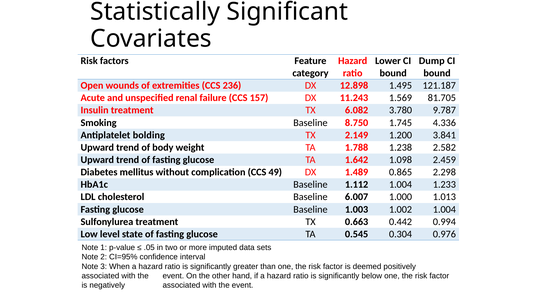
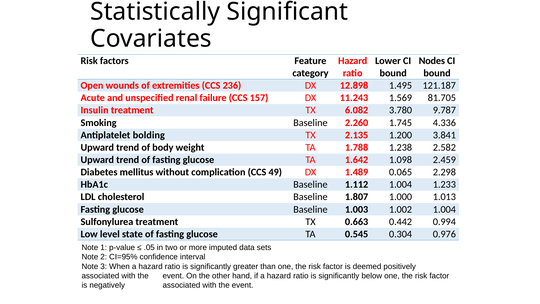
Dump: Dump -> Nodes (432, 61)
8.750: 8.750 -> 2.260 (357, 123)
2.149: 2.149 -> 2.135 (357, 135)
0.865: 0.865 -> 0.065 (401, 172)
6.007: 6.007 -> 1.807 (357, 197)
